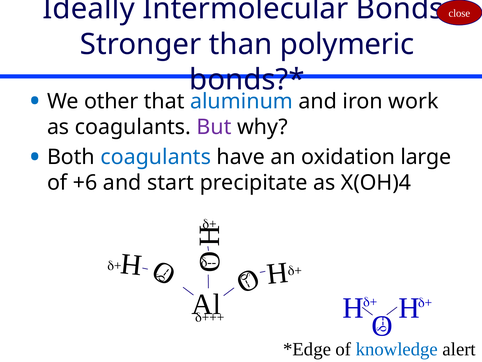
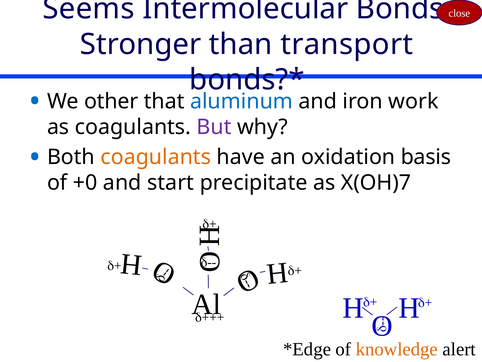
Ideally: Ideally -> Seems (88, 9)
polymeric: polymeric -> transport (347, 44)
coagulants colour: blue -> orange (156, 157)
large: large -> basis (426, 157)
+6: +6 -> +0 (85, 183)
X(OH)4: X(OH)4 -> X(OH)7 (376, 183)
knowledge colour: blue -> orange (397, 349)
